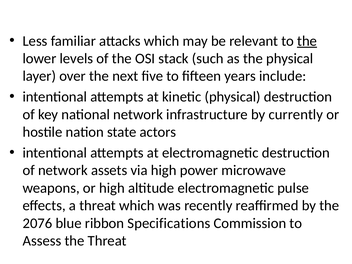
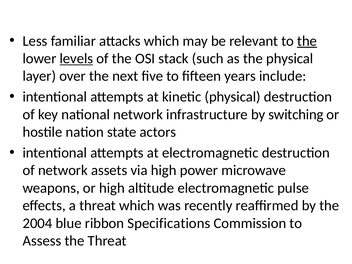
levels underline: none -> present (76, 59)
currently: currently -> switching (296, 114)
2076: 2076 -> 2004 (37, 223)
